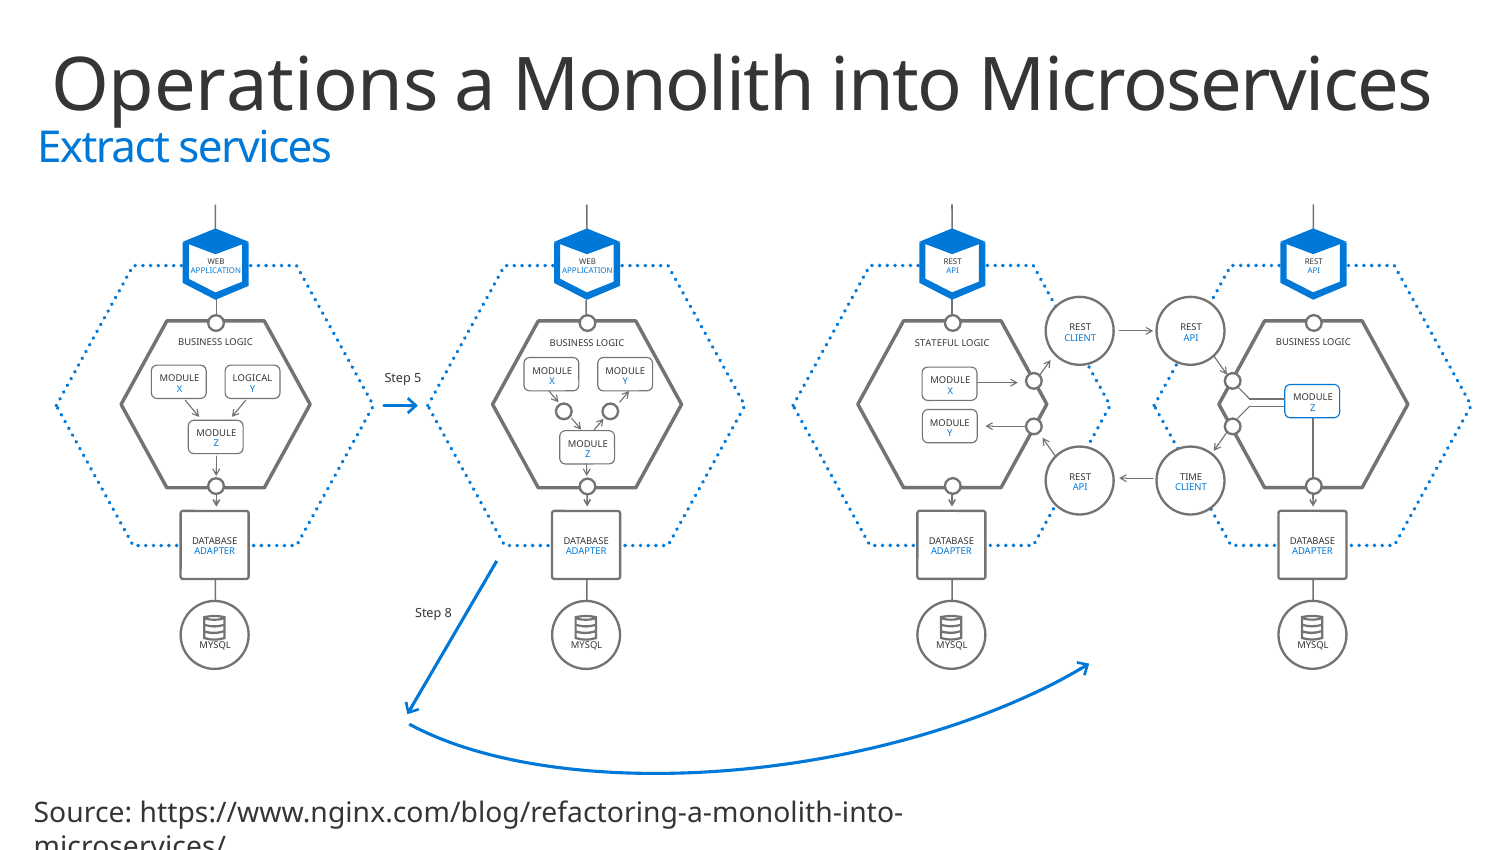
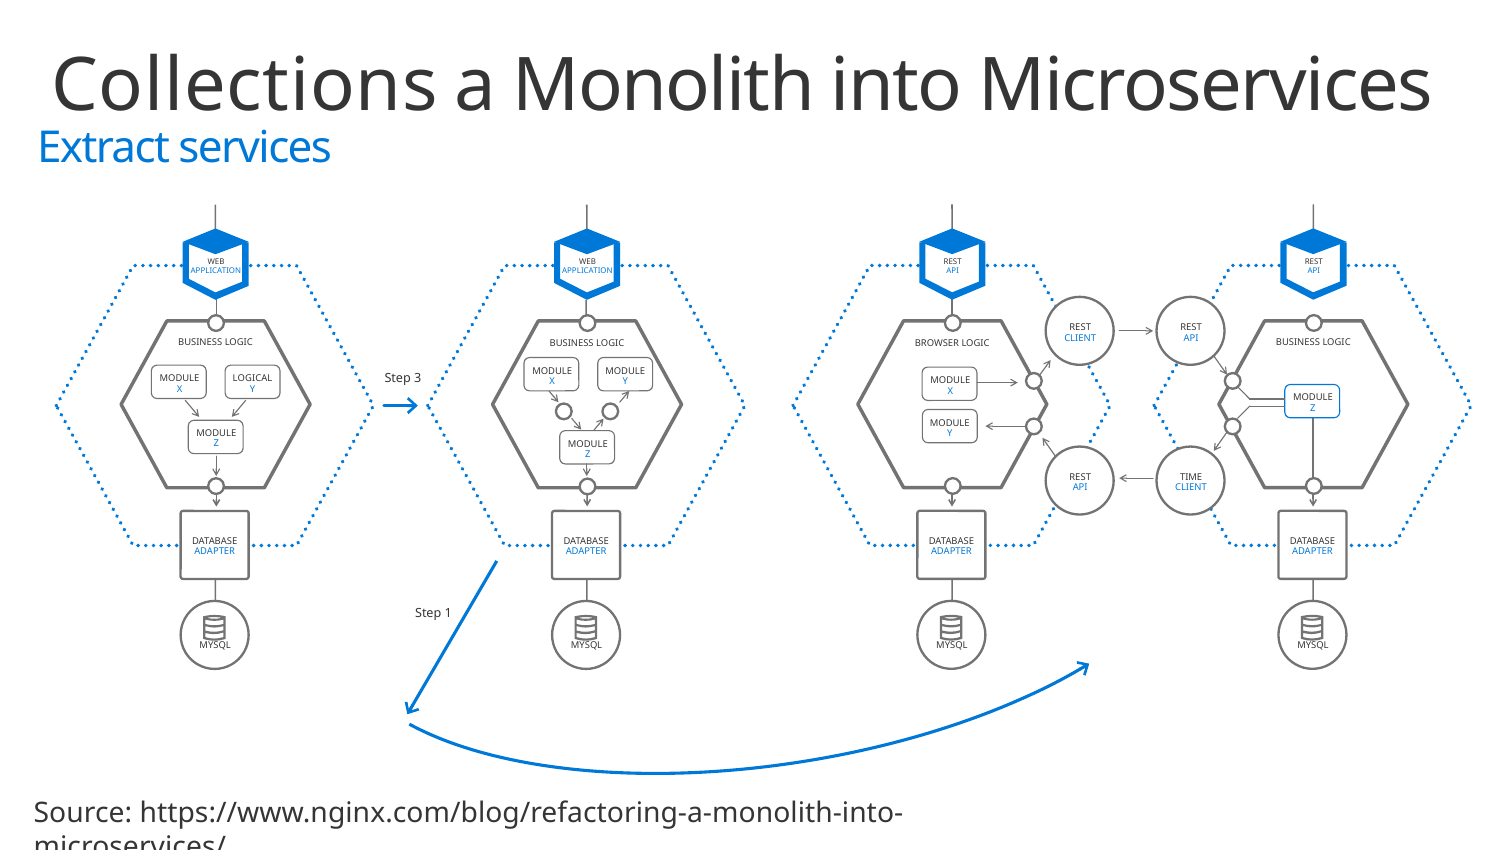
Operations: Operations -> Collections (244, 87)
STATEFUL: STATEFUL -> BROWSER (937, 343)
5: 5 -> 3 (418, 378)
8: 8 -> 1 (448, 613)
